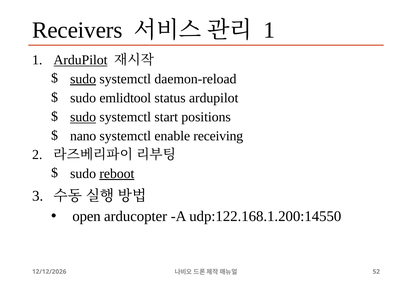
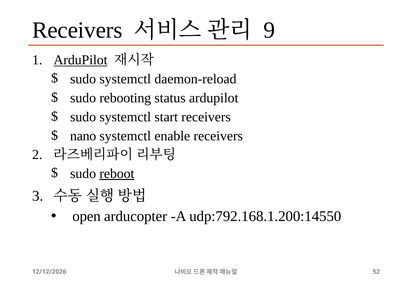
1: 1 -> 9 (269, 30)
sudo underline: present -> none (83, 79)
emlidtool: emlidtool -> rebooting (125, 98)
sudo underline: present -> none (83, 117)
start positions: positions -> receivers (206, 117)
enable receiving: receiving -> receivers (218, 136)
udp:122.168.1.200:14550: udp:122.168.1.200:14550 -> udp:792.168.1.200:14550 (265, 217)
